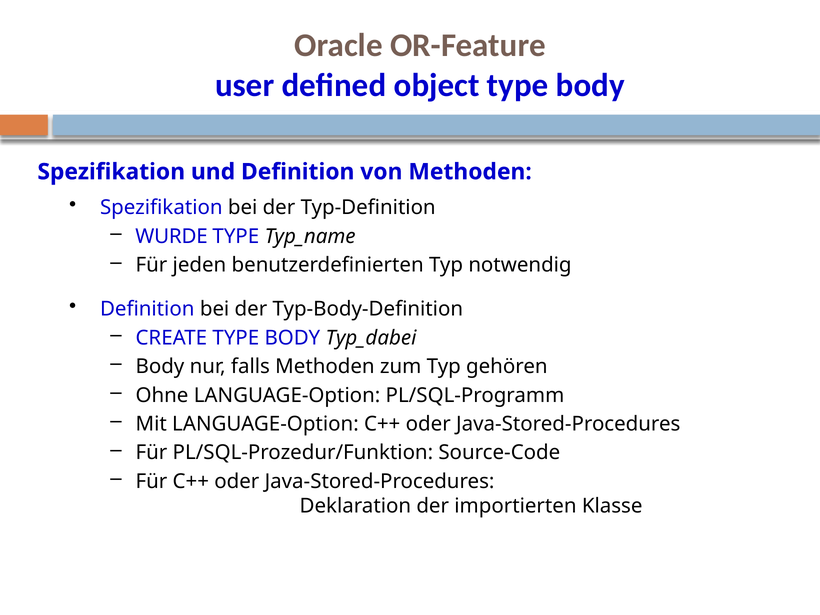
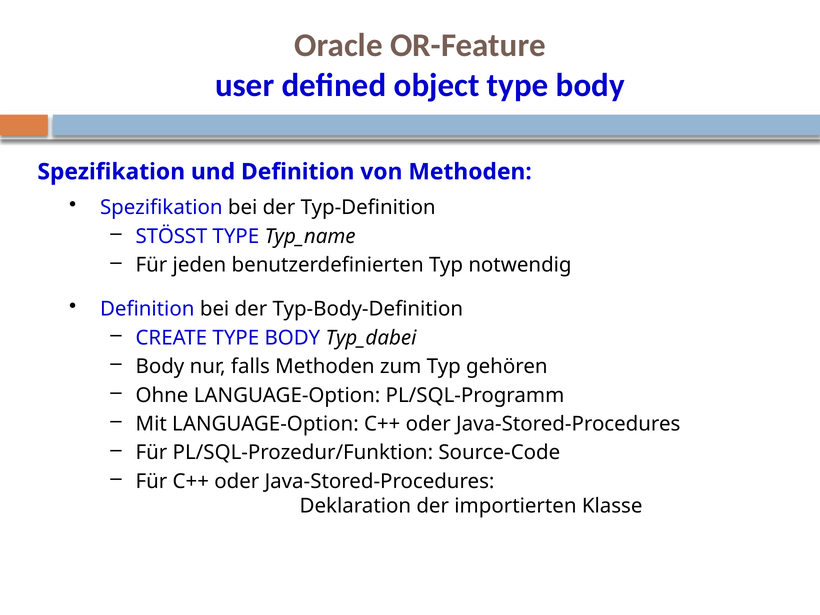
WURDE: WURDE -> STÖSST (171, 236)
